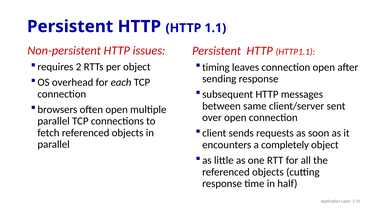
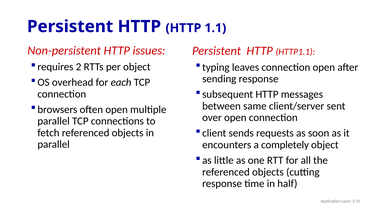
timing: timing -> typing (216, 67)
